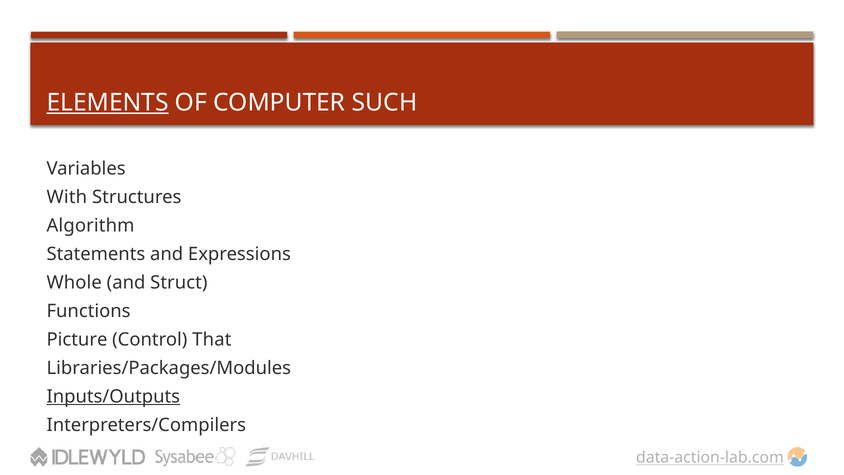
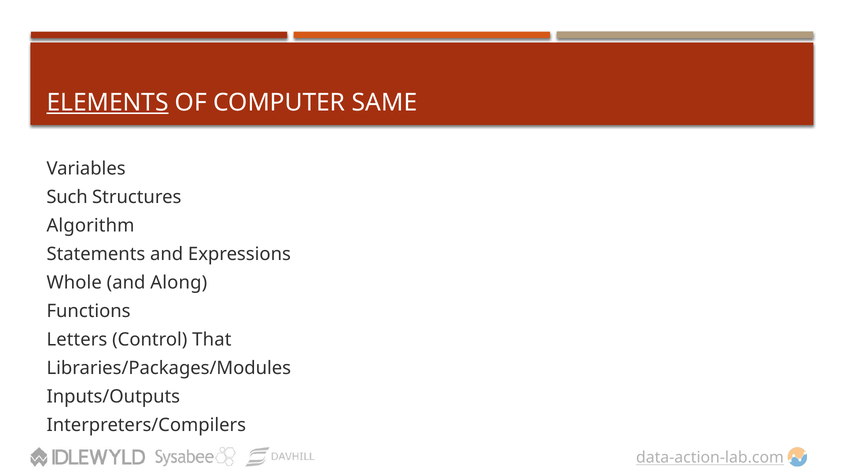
SUCH: SUCH -> SAME (384, 103)
With: With -> Such (67, 197)
Struct: Struct -> Along (179, 282)
Picture: Picture -> Letters (77, 339)
Inputs/Outputs underline: present -> none (113, 396)
